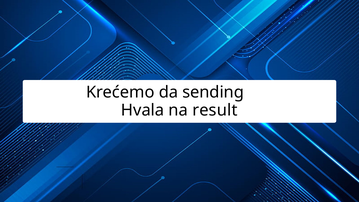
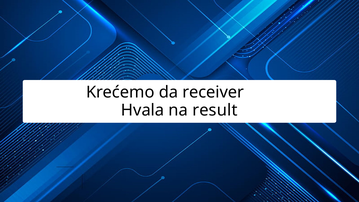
sending: sending -> receiver (213, 92)
